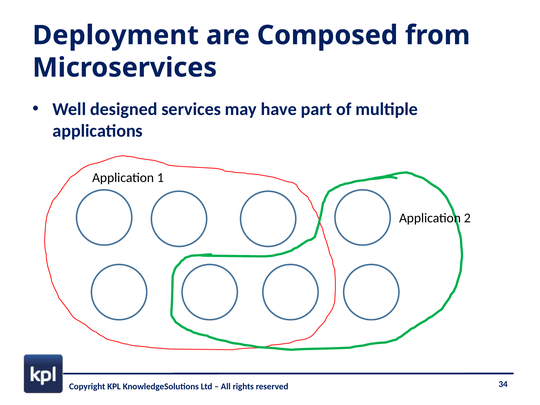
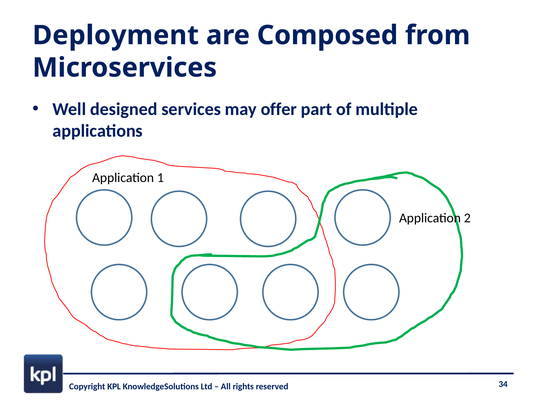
have: have -> offer (279, 109)
